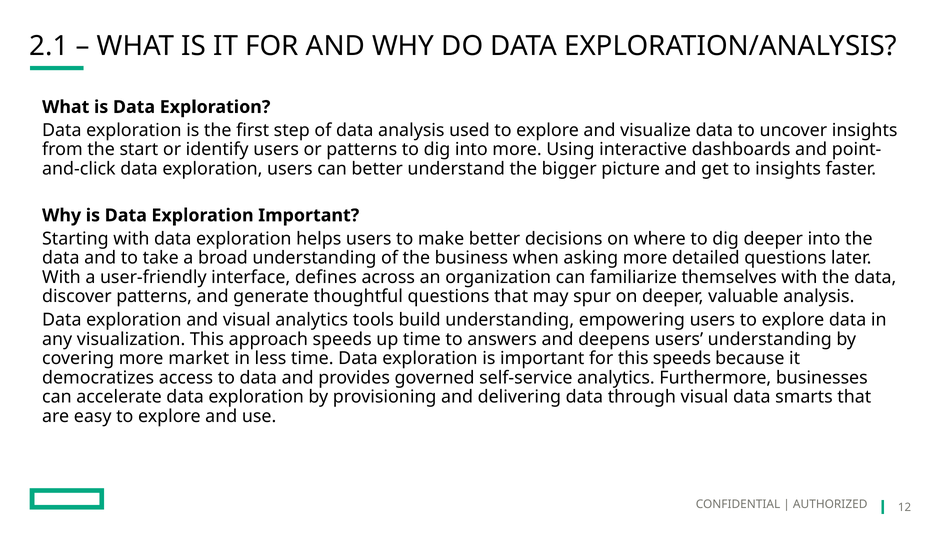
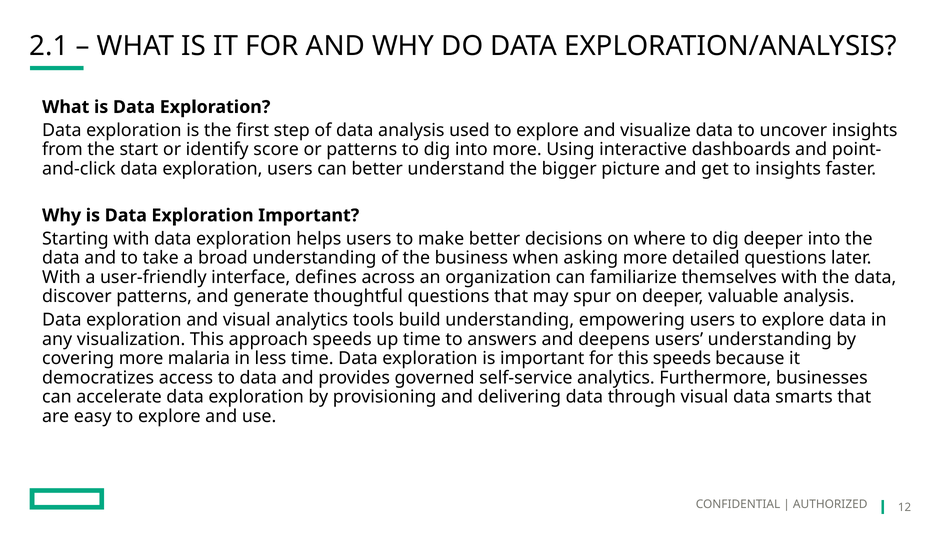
identify users: users -> score (276, 149)
market: market -> malaria (199, 358)
